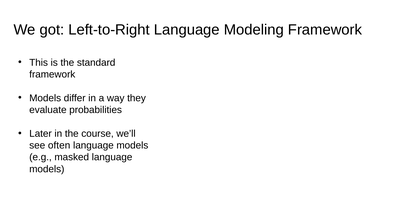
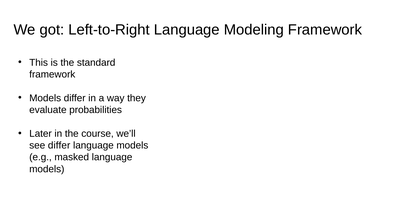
see often: often -> differ (59, 146)
